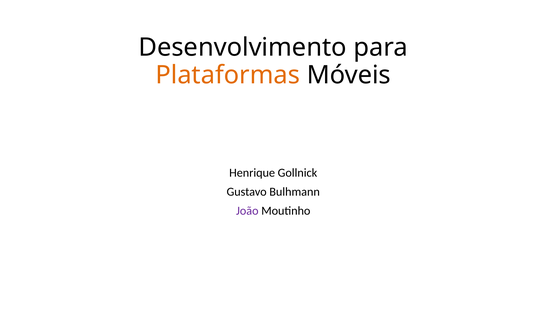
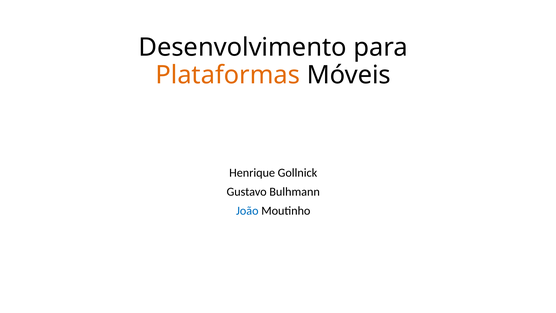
João colour: purple -> blue (247, 211)
